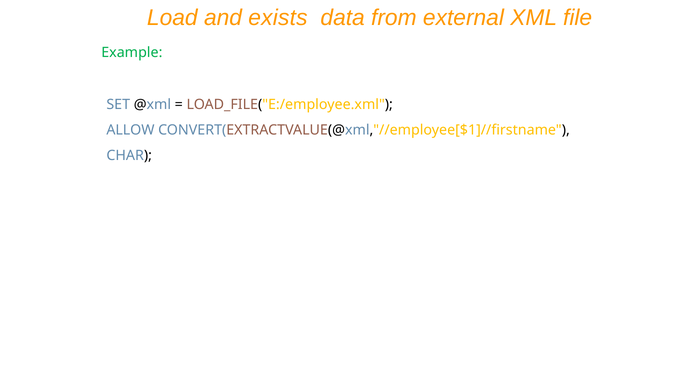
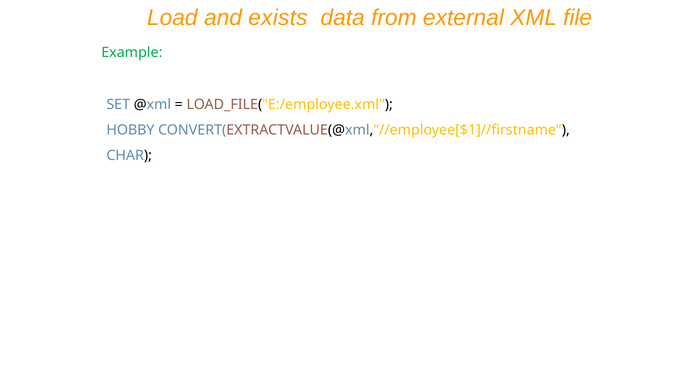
ALLOW: ALLOW -> HOBBY (130, 130)
